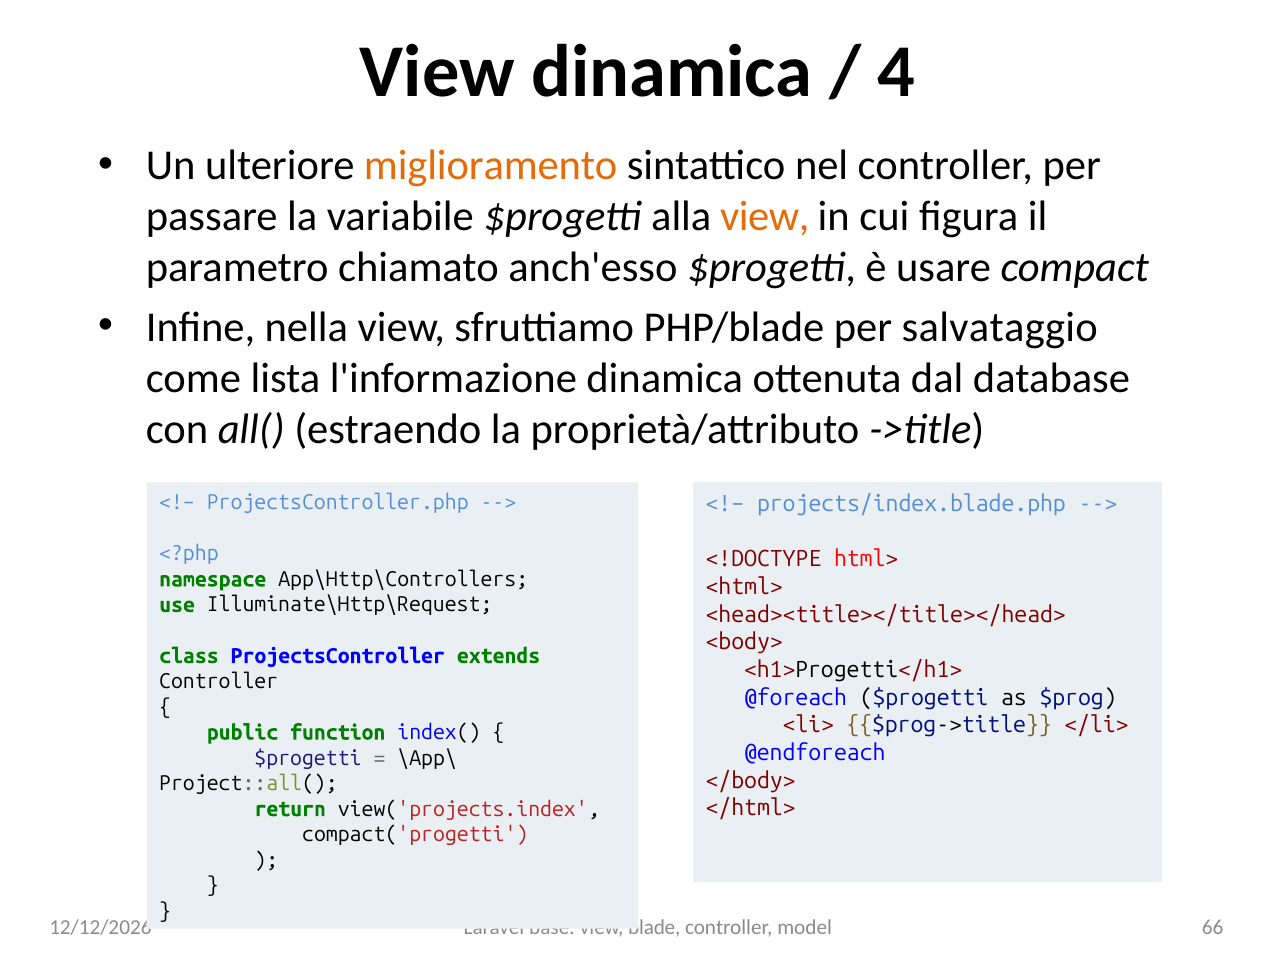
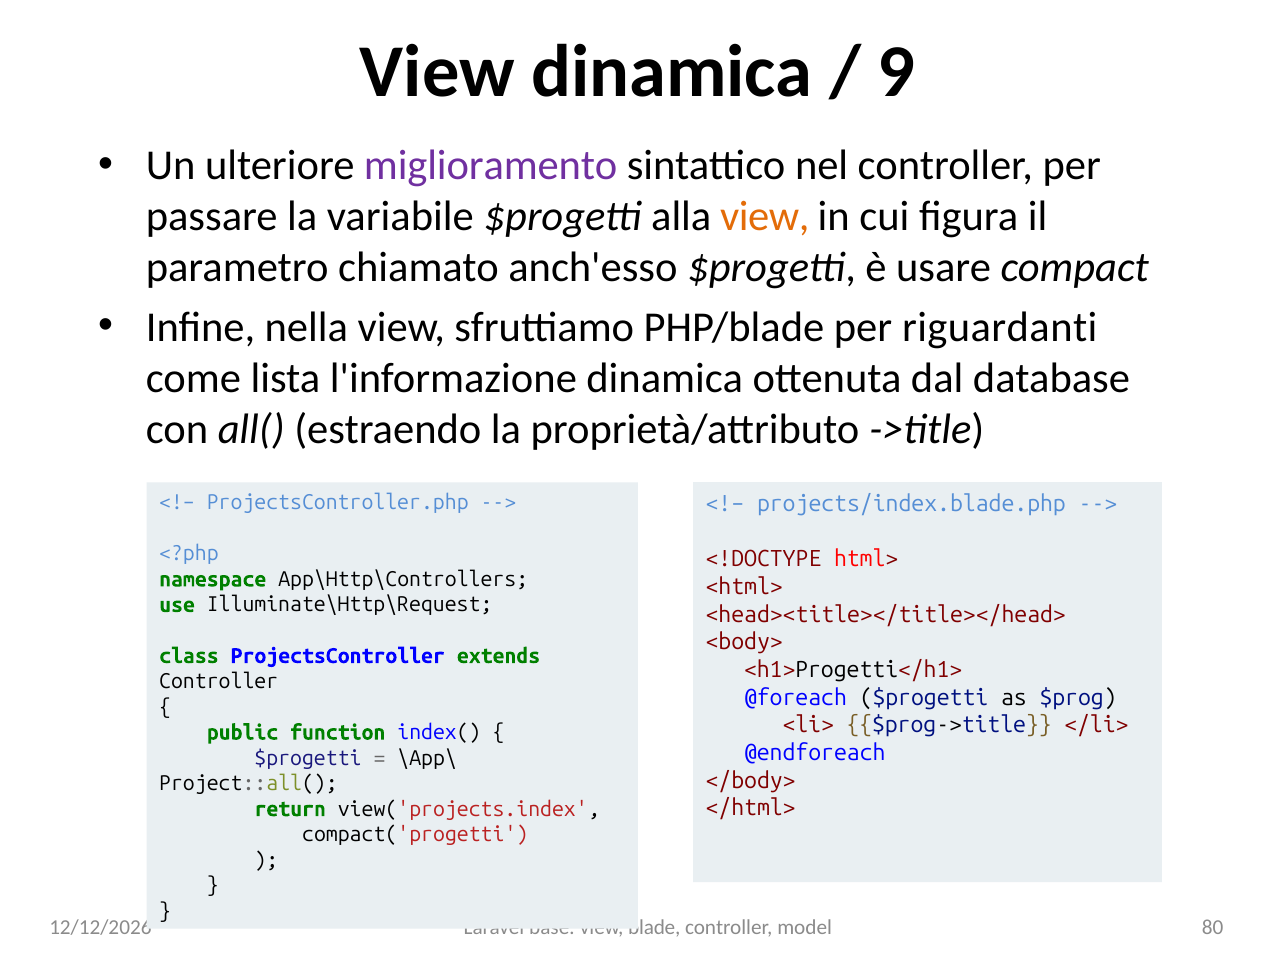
4: 4 -> 9 (897, 72)
miglioramento colour: orange -> purple (491, 166)
salvataggio: salvataggio -> riguardanti (1000, 327)
66: 66 -> 80 (1213, 927)
